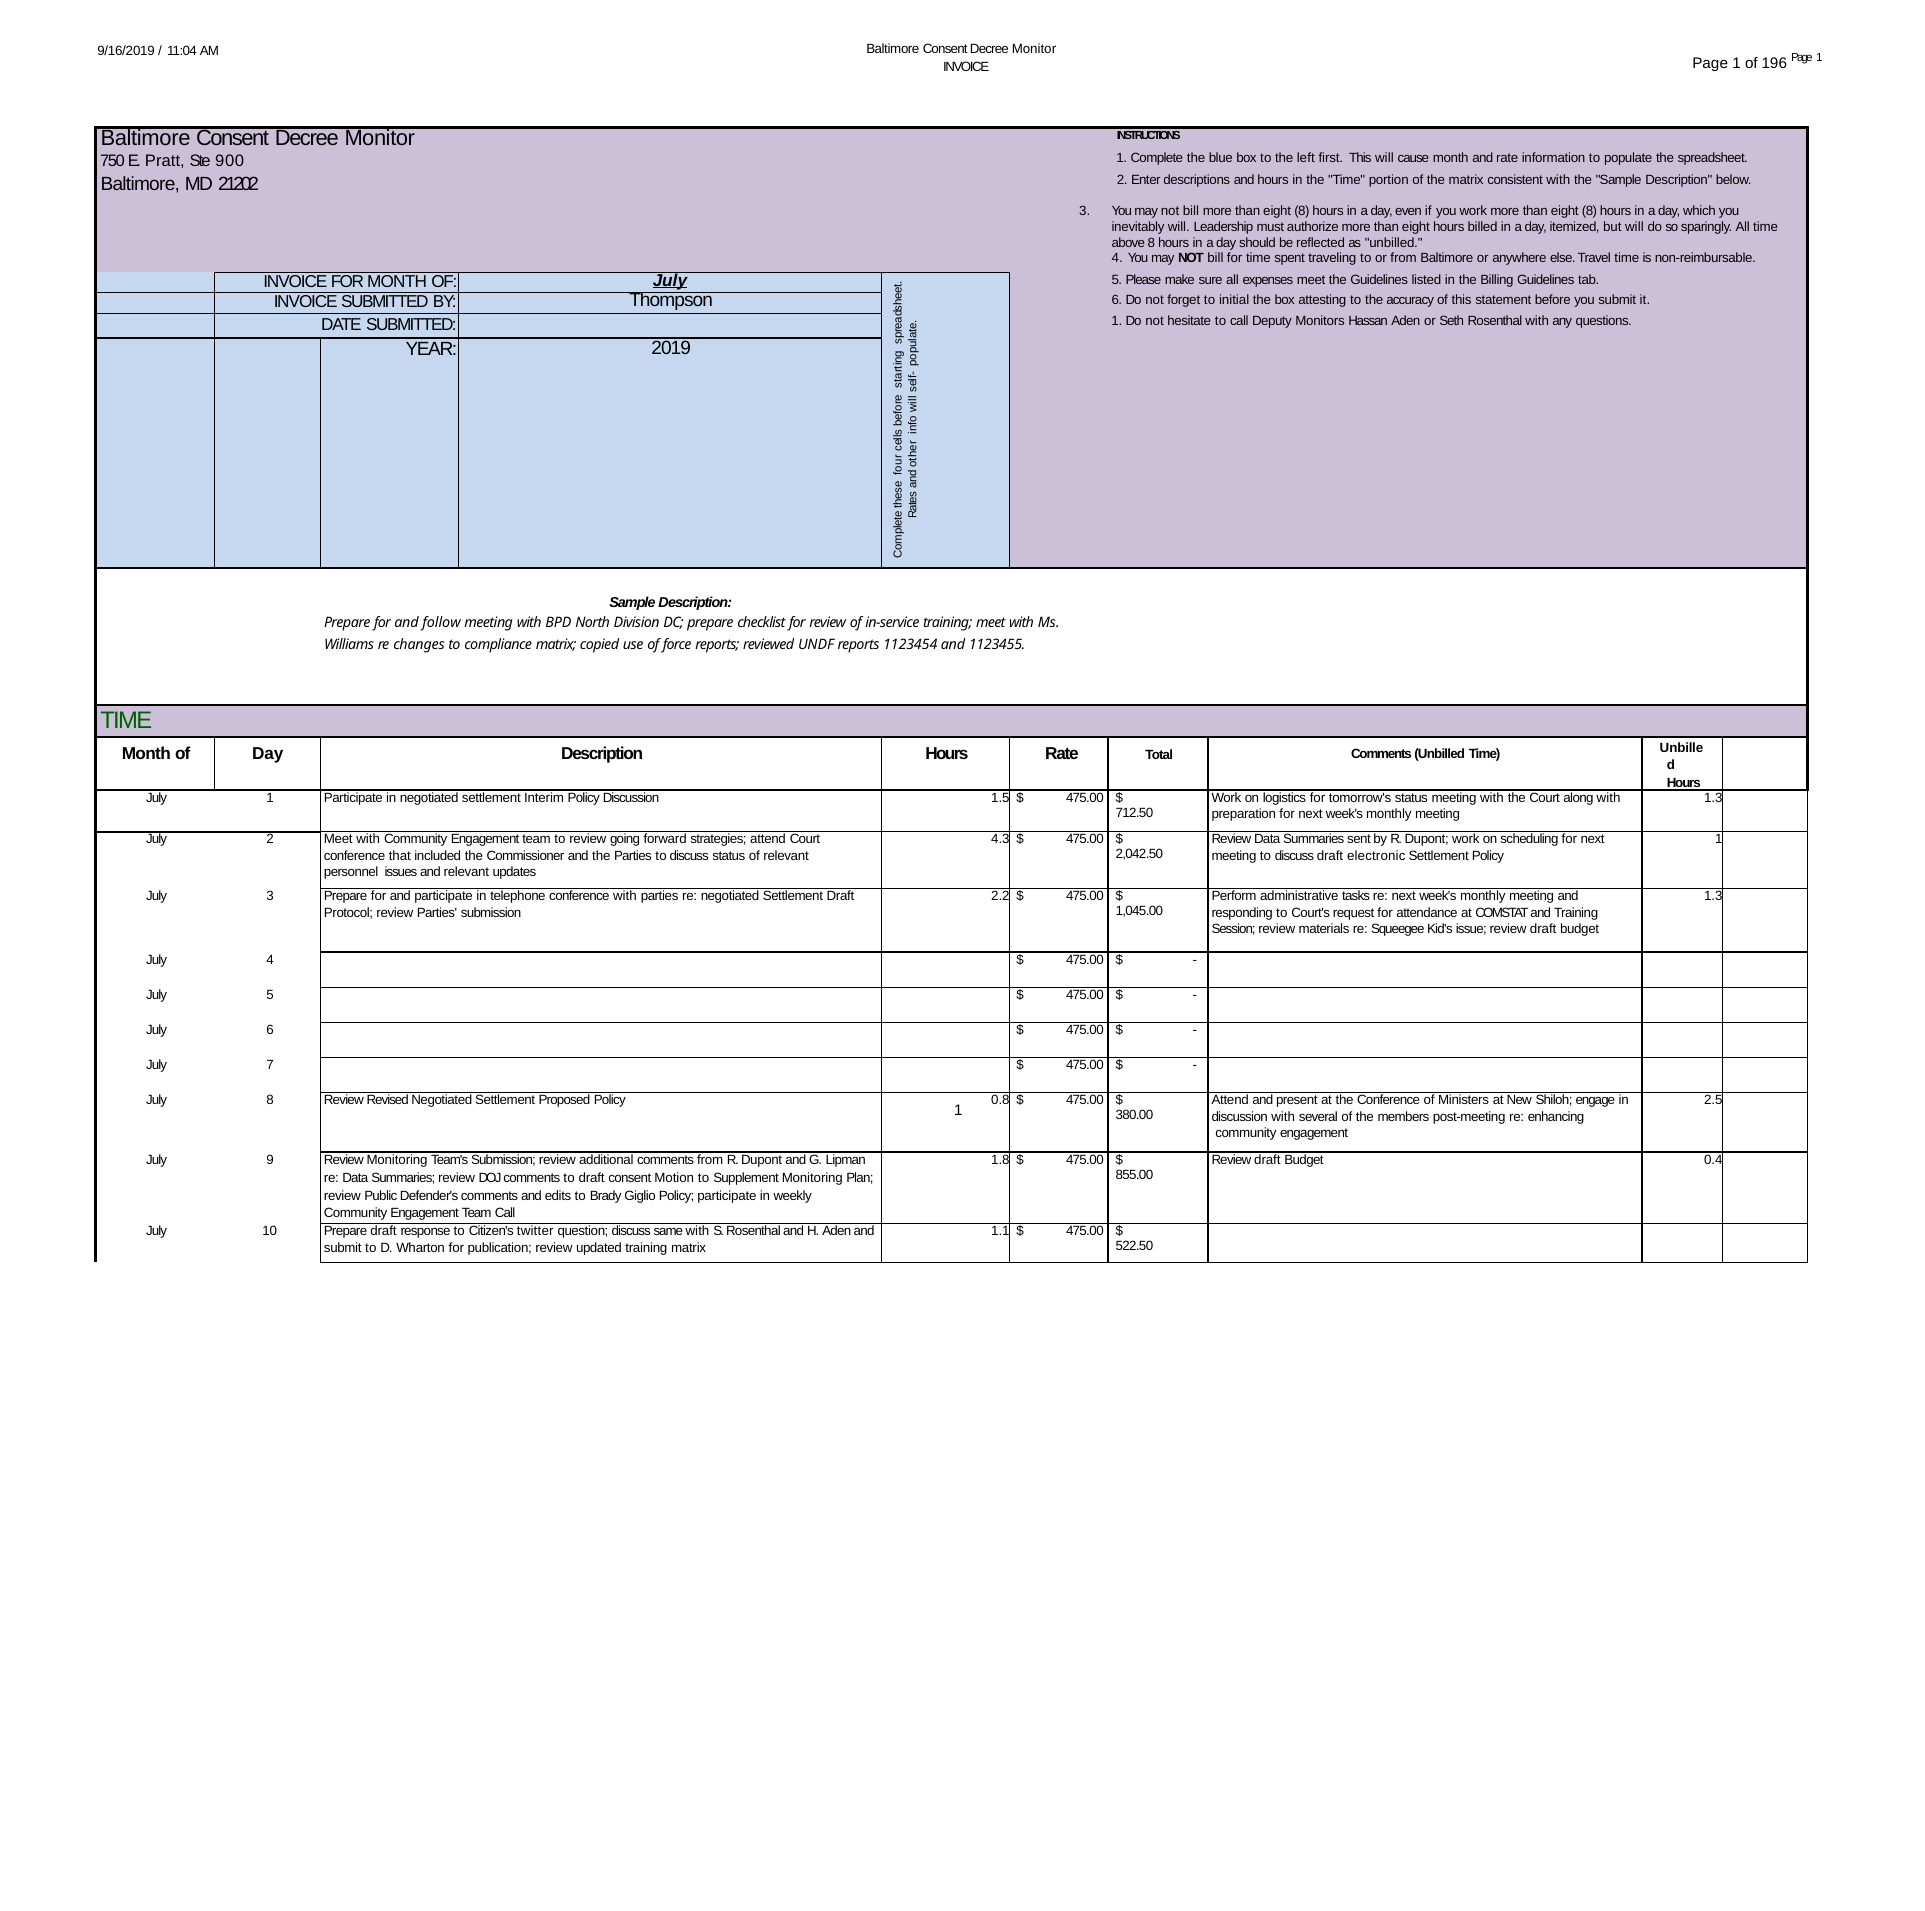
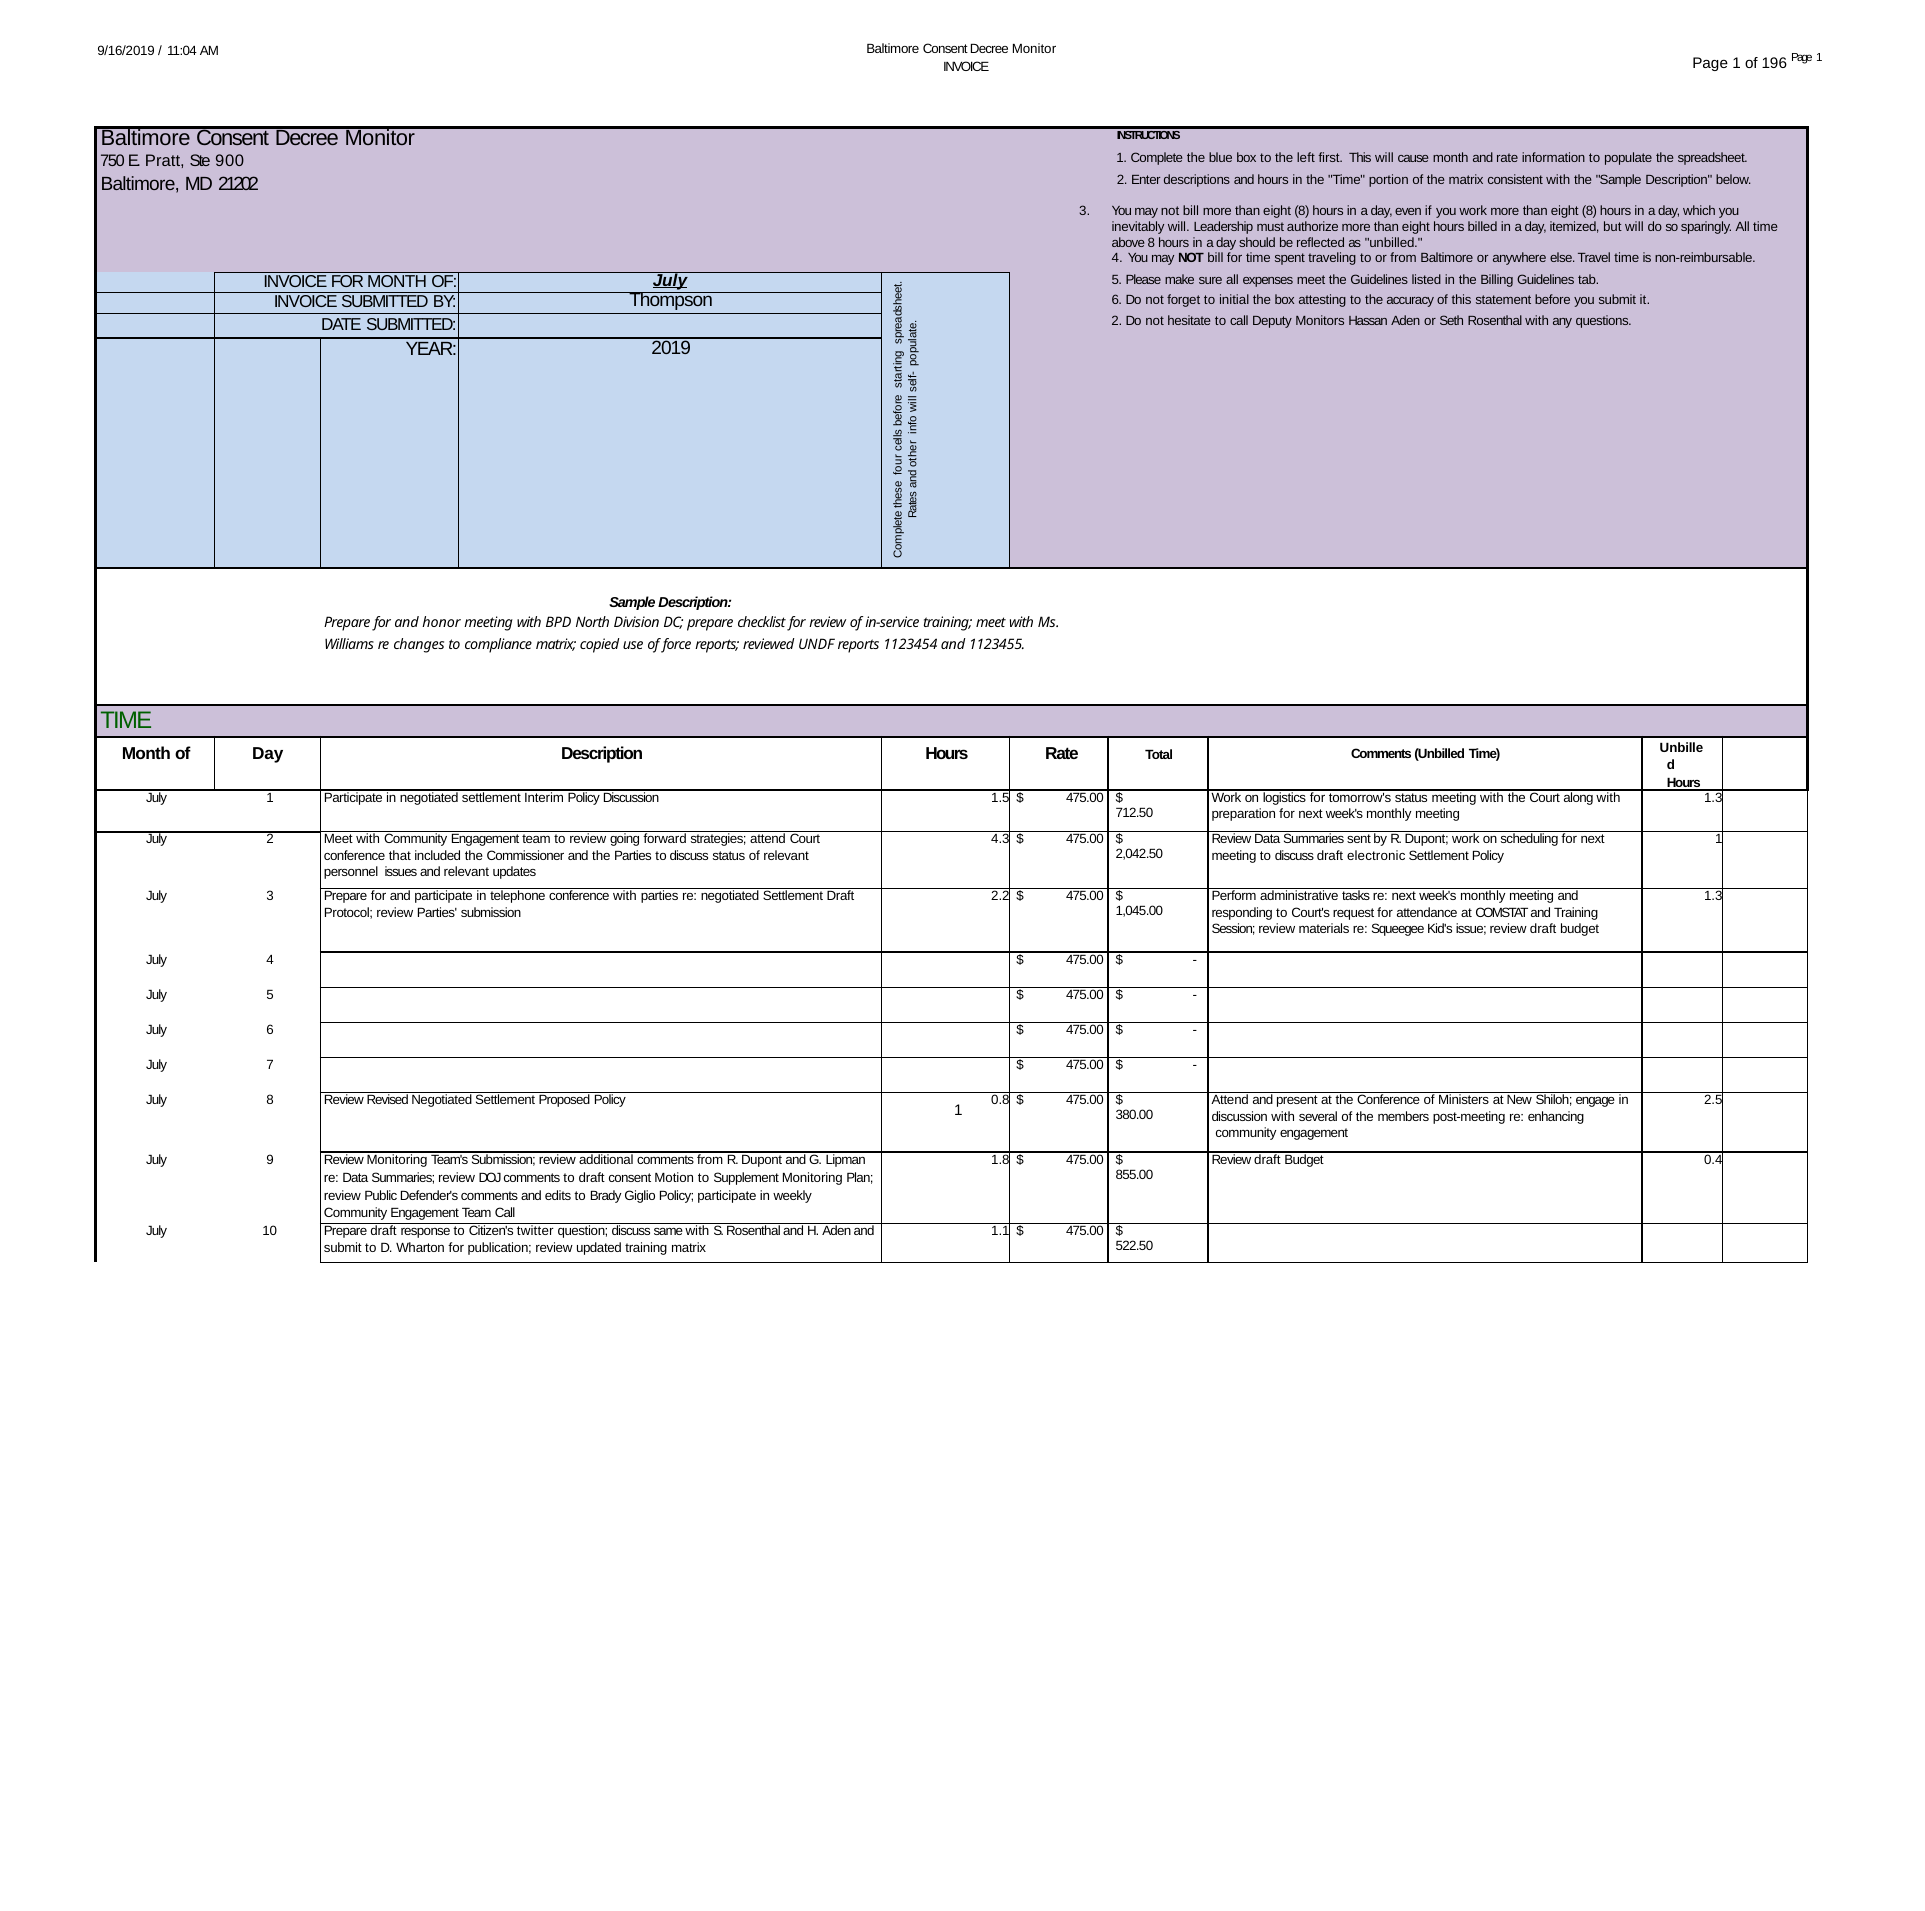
SUBMITTED 1: 1 -> 2 (1117, 321)
follow: follow -> honor (441, 623)
